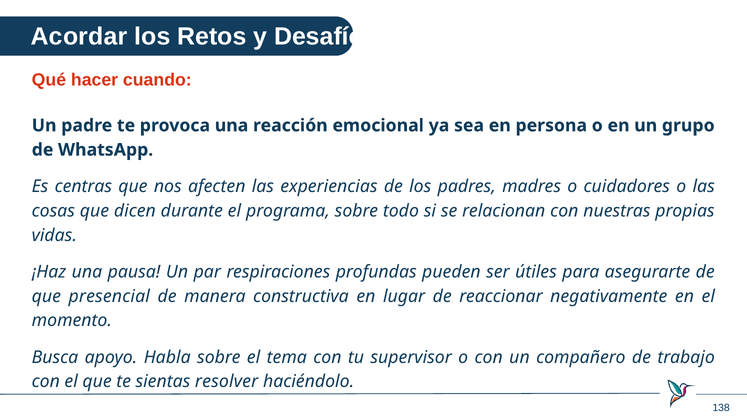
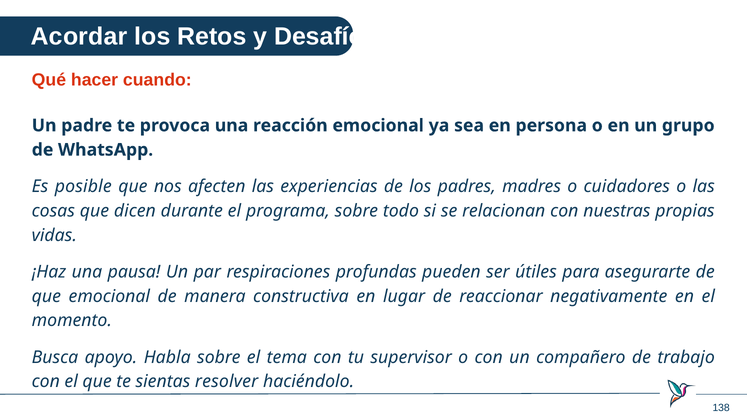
centras: centras -> posible (83, 187)
que presencial: presencial -> emocional (109, 296)
